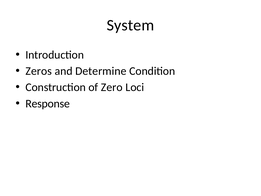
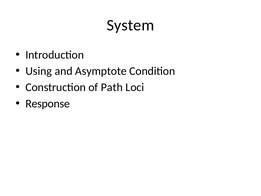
Zeros: Zeros -> Using (39, 71)
Determine: Determine -> Asymptote (101, 71)
Zero: Zero -> Path (112, 87)
